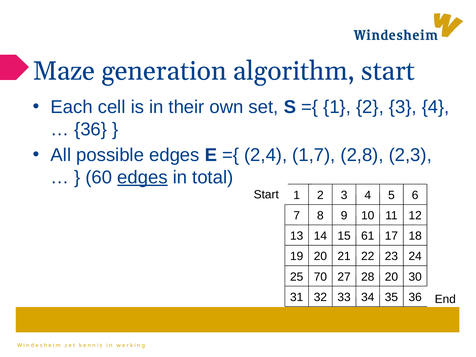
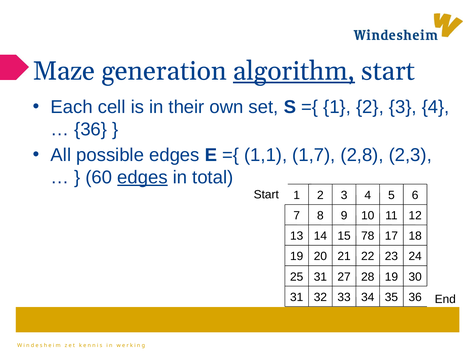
algorithm underline: none -> present (294, 71)
2,4: 2,4 -> 1,1 (266, 155)
61: 61 -> 78 (368, 236)
25 70: 70 -> 31 (320, 277)
28 20: 20 -> 19 (391, 277)
